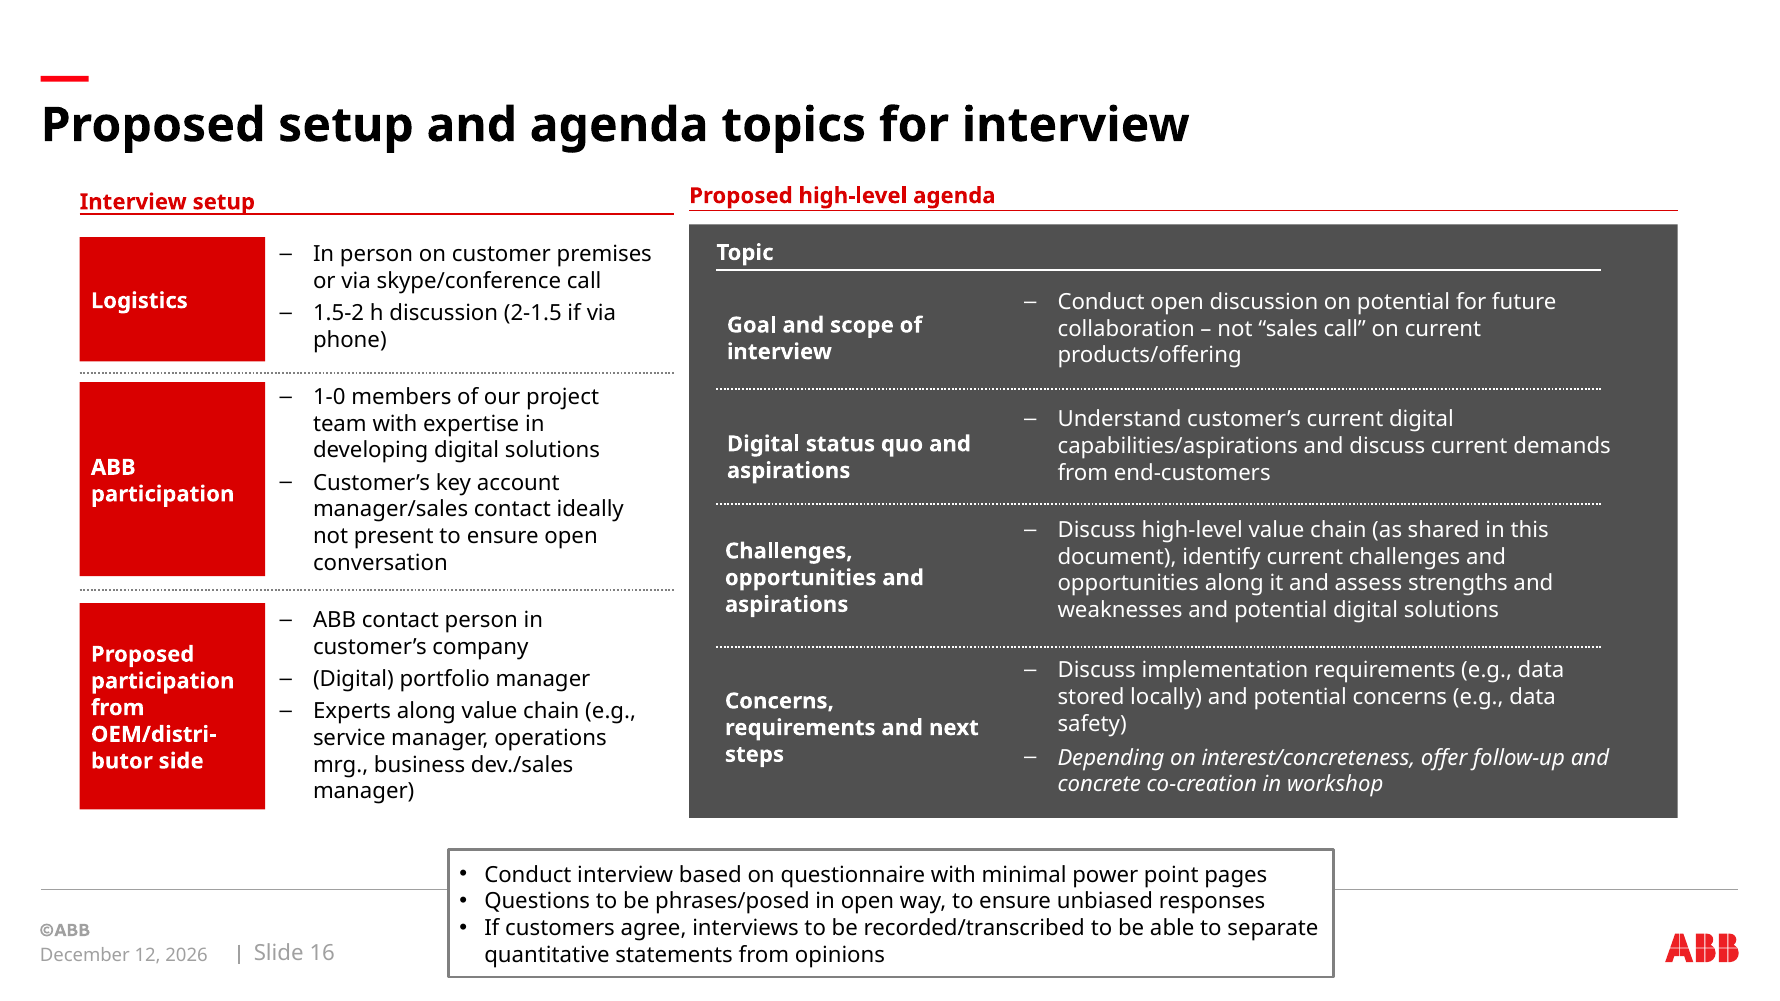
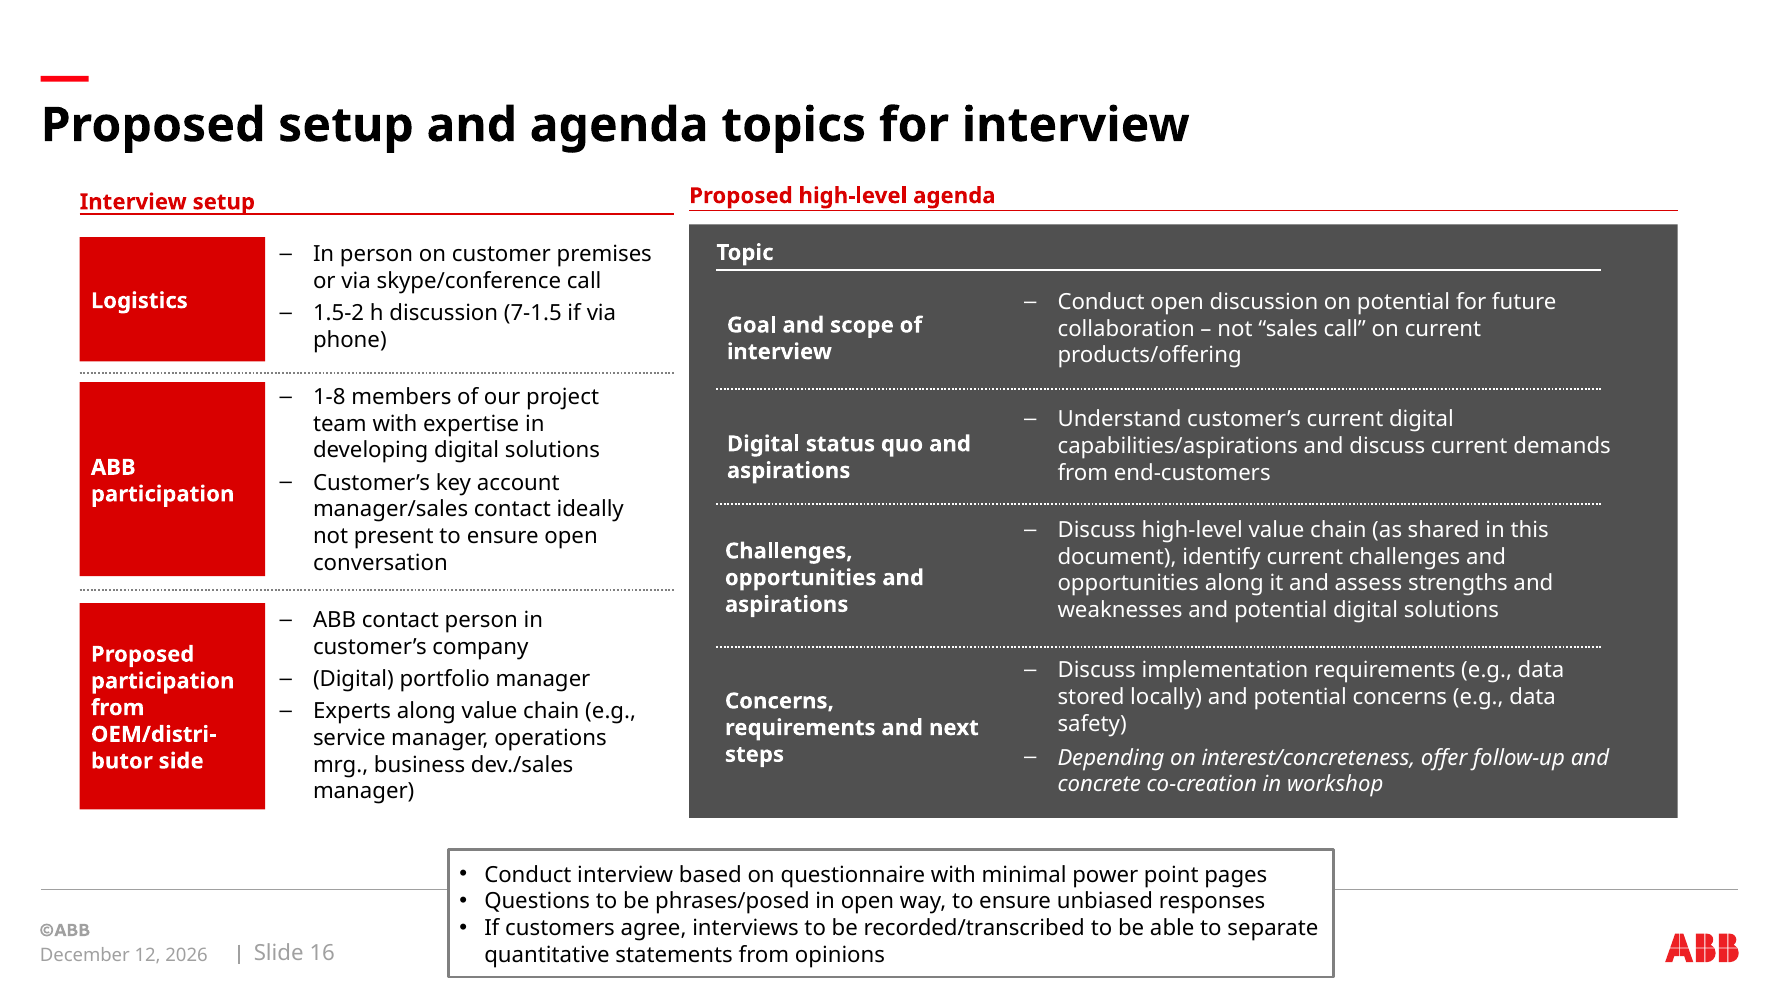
2-1.5: 2-1.5 -> 7-1.5 (533, 313)
1-0: 1-0 -> 1-8 (329, 397)
